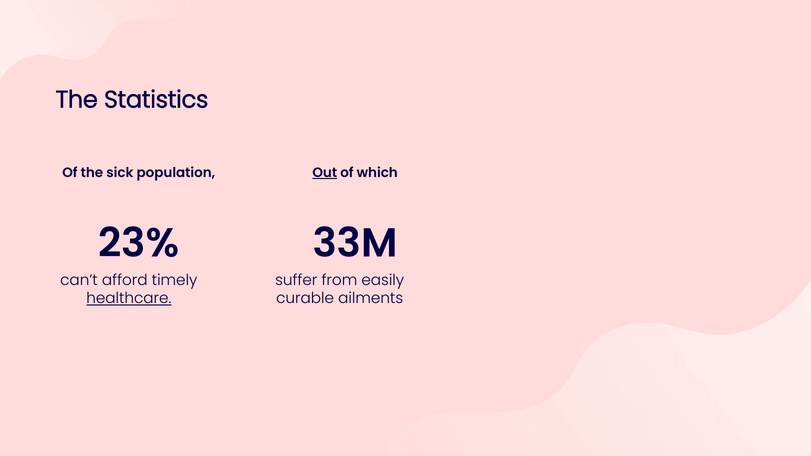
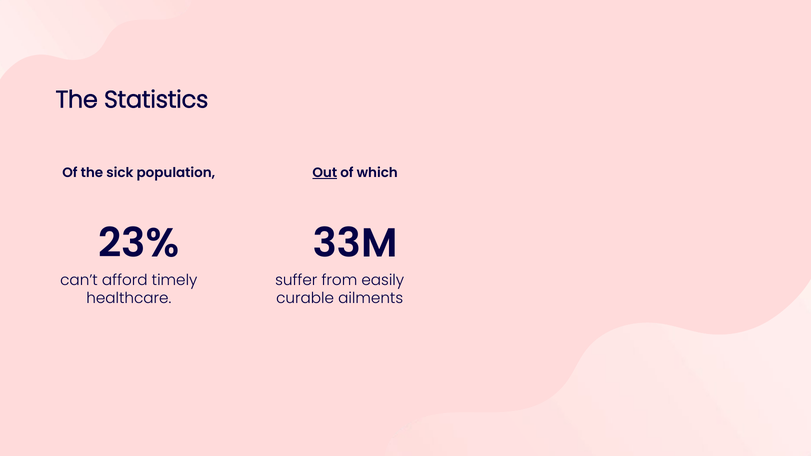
healthcare underline: present -> none (129, 299)
